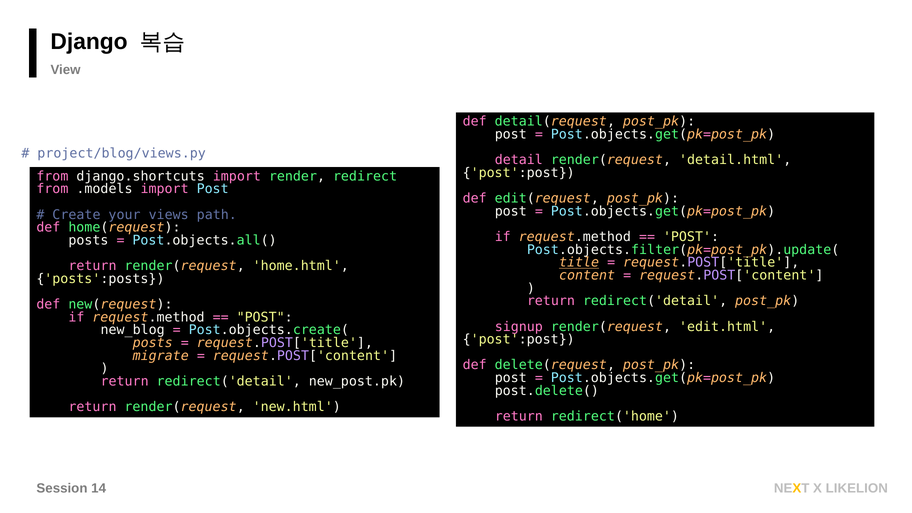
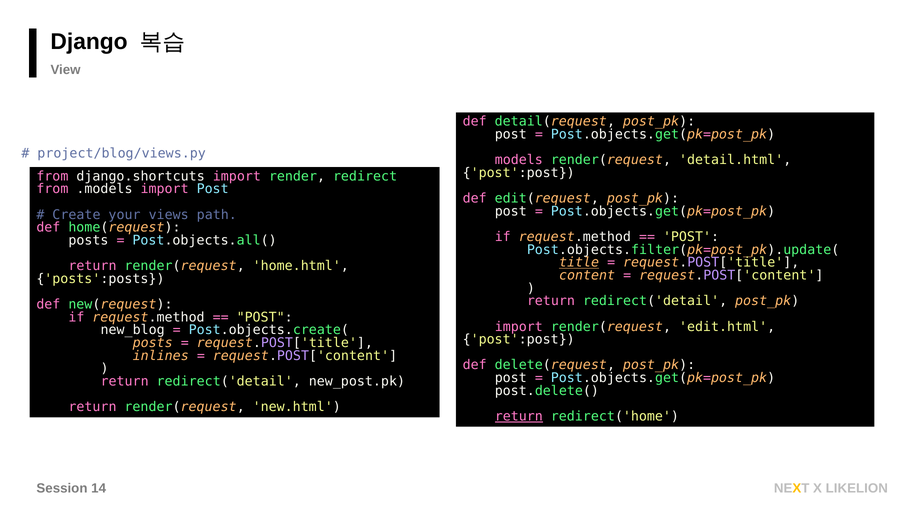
detail: detail -> models (519, 160)
signup: signup -> import (519, 327)
migrate: migrate -> inlines (161, 356)
return underline: none -> present (519, 416)
